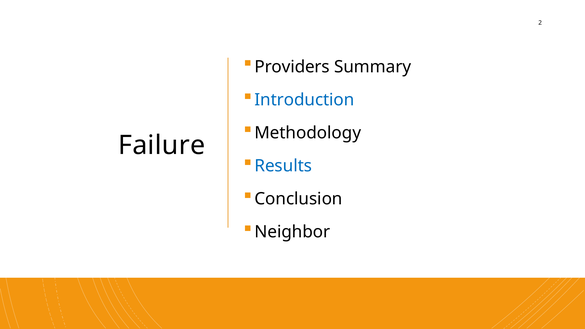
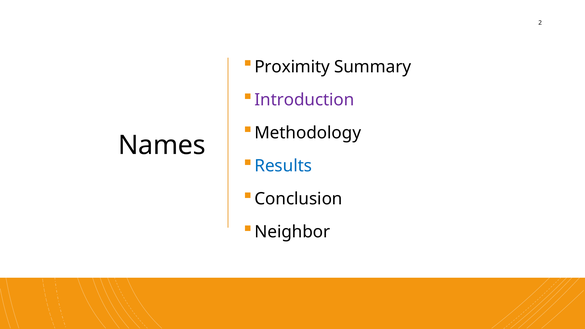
Providers: Providers -> Proximity (292, 67)
Introduction colour: blue -> purple (304, 100)
Failure: Failure -> Names (162, 146)
